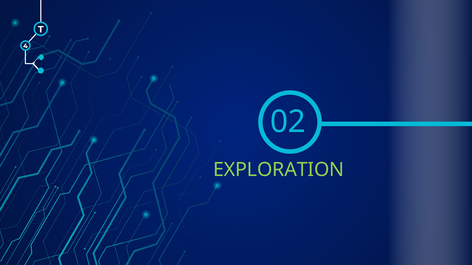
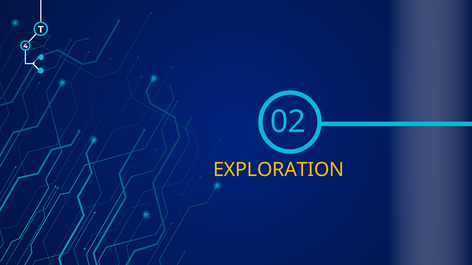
EXPLORATION colour: light green -> yellow (279, 170)
